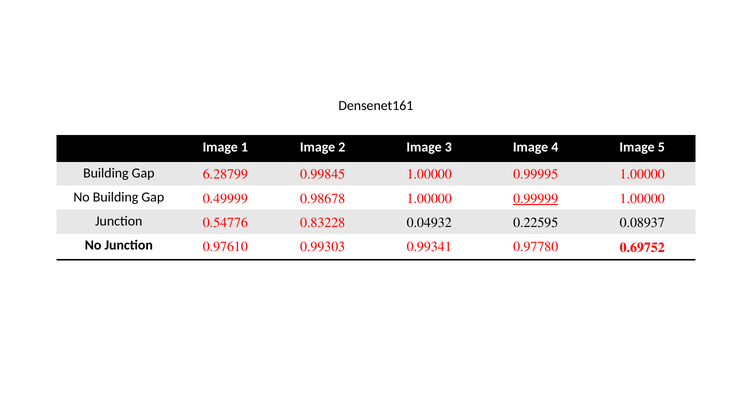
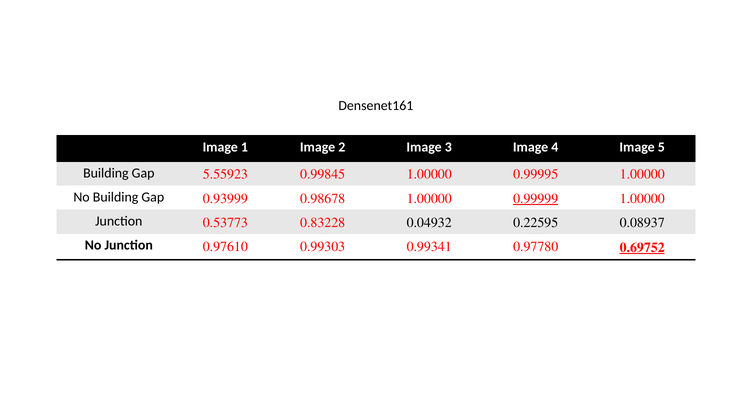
6.28799: 6.28799 -> 5.55923 (225, 174)
0.49999: 0.49999 -> 0.93999 (225, 198)
0.54776: 0.54776 -> 0.53773 (225, 222)
0.69752 underline: none -> present (642, 247)
